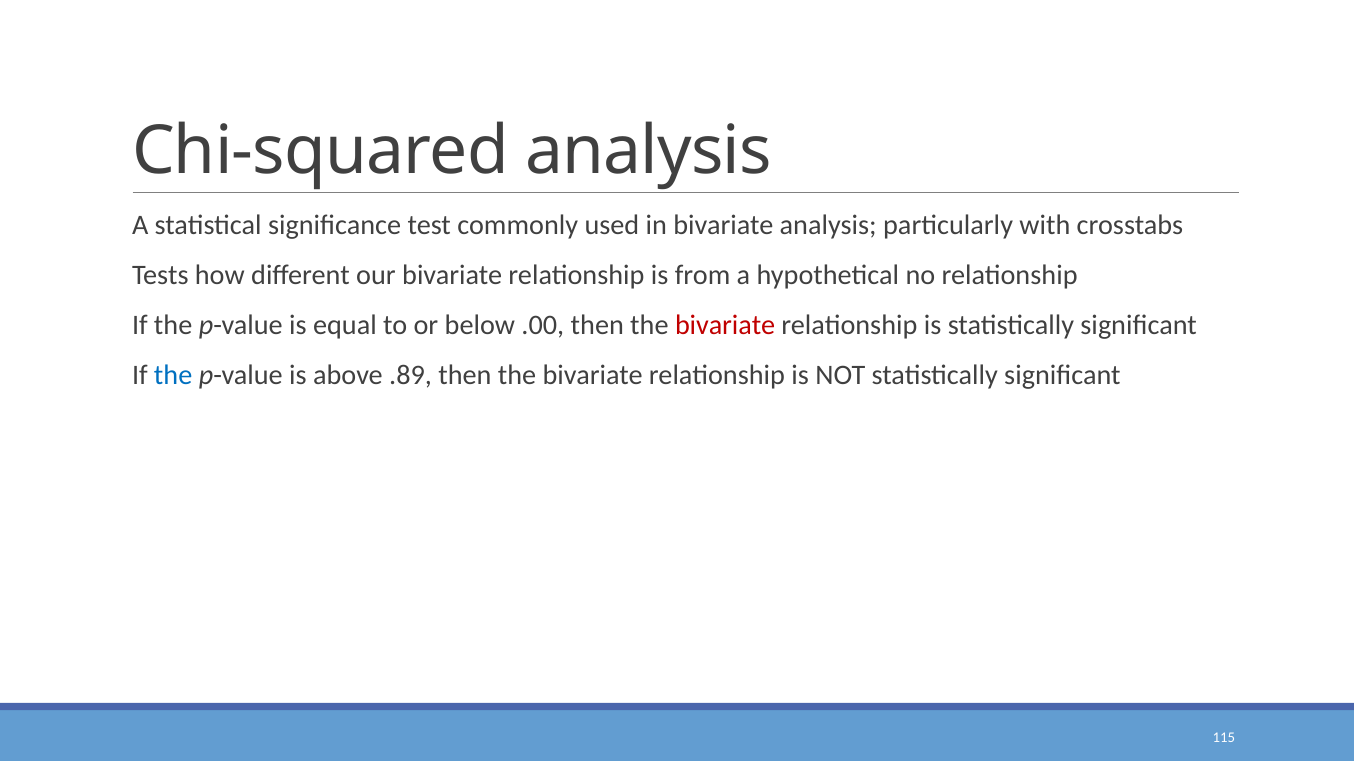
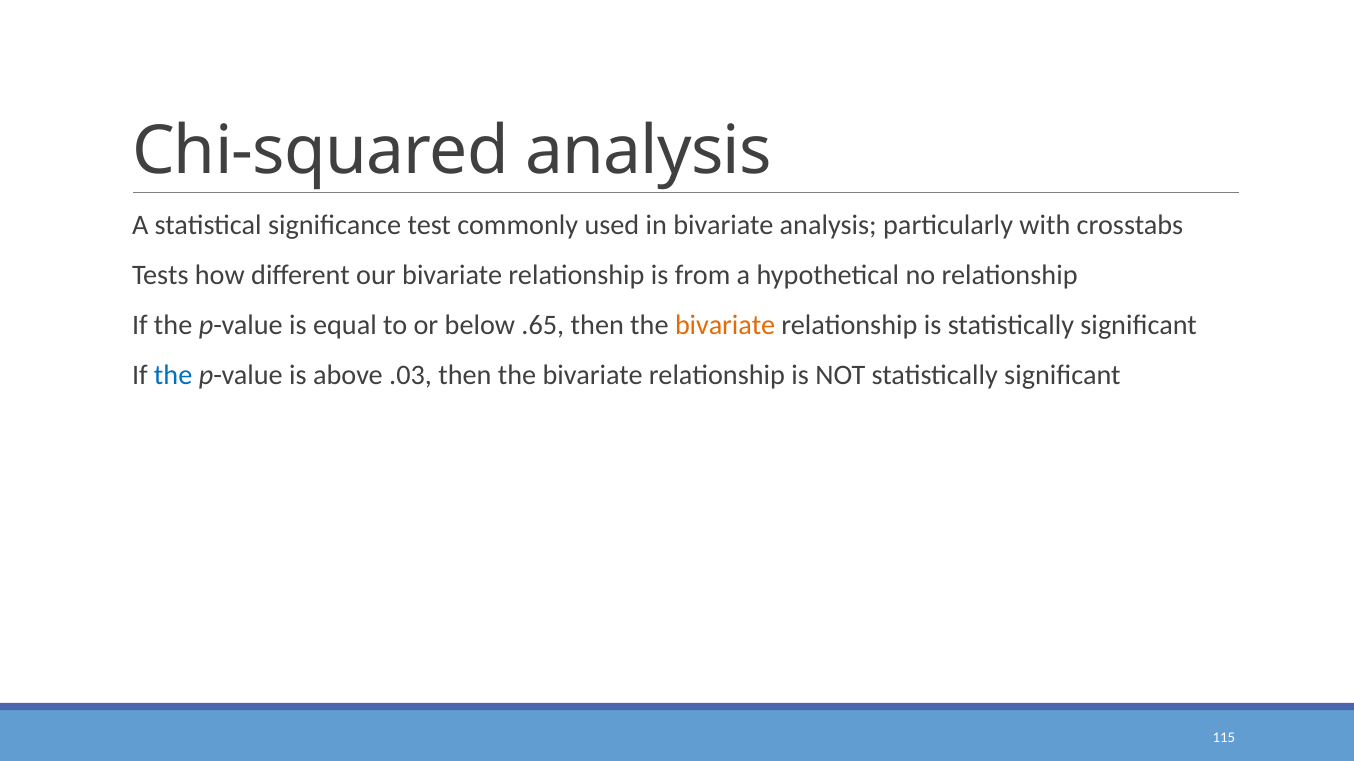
.00: .00 -> .65 (543, 326)
bivariate colour: red -> orange (725, 326)
.89: .89 -> .03 (411, 376)
